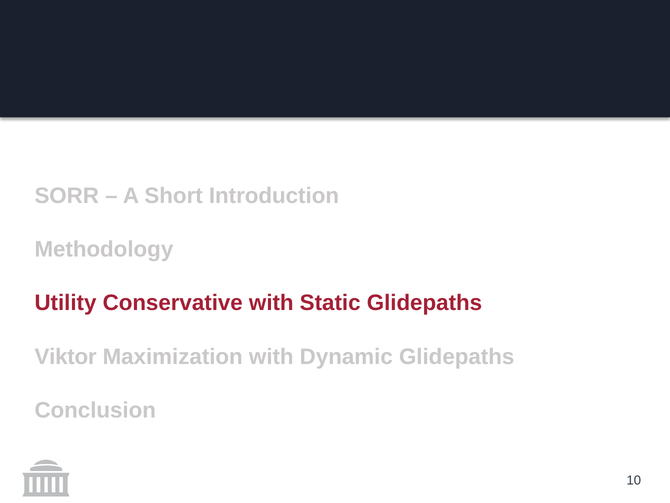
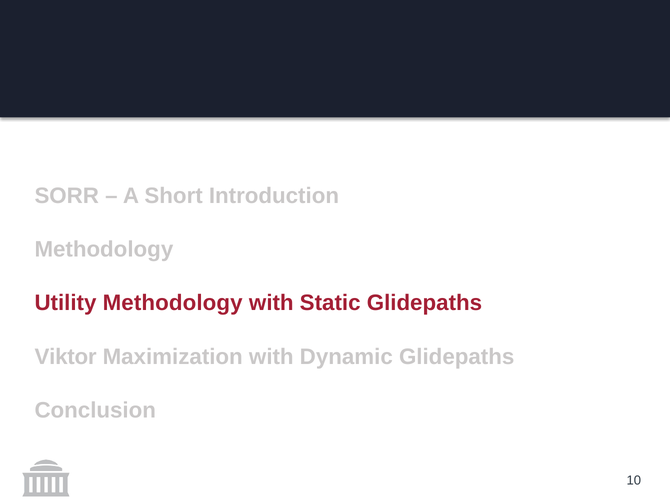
Utility Conservative: Conservative -> Methodology (173, 303)
